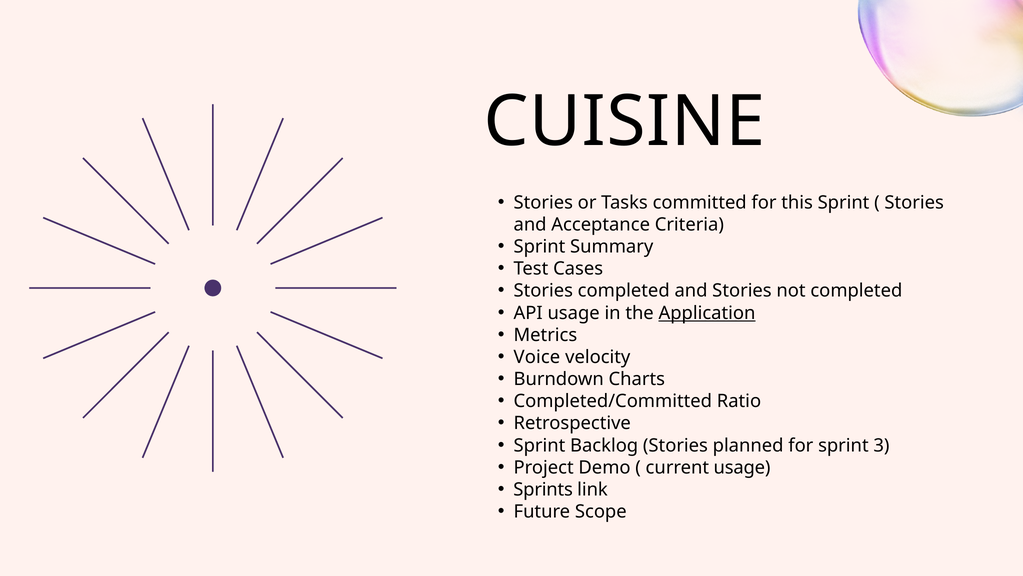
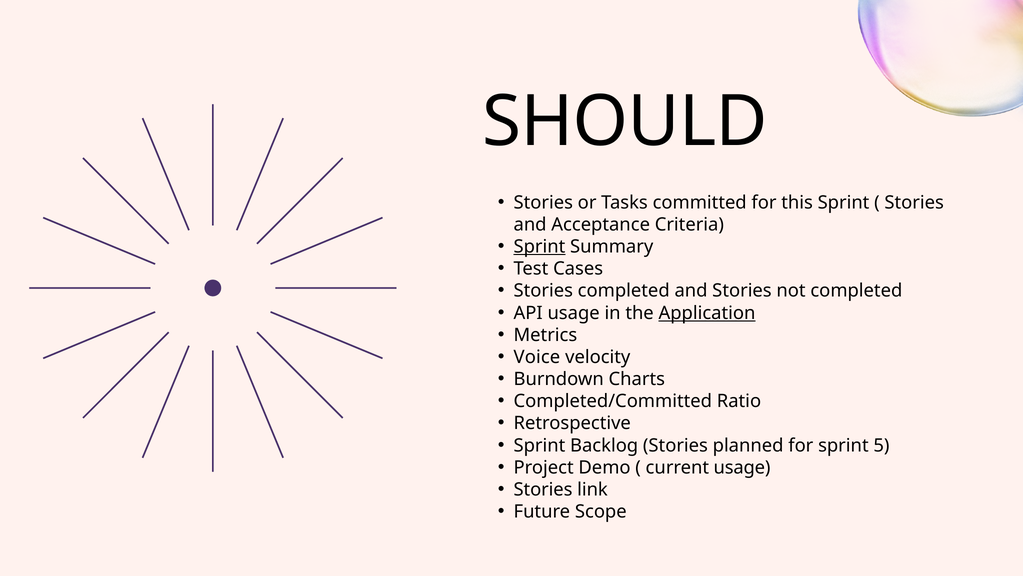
CUISINE: CUISINE -> SHOULD (625, 122)
Sprint underline: none -> present (539, 246)
3: 3 -> 5 (881, 445)
Sprints: Sprints -> Stories (543, 489)
